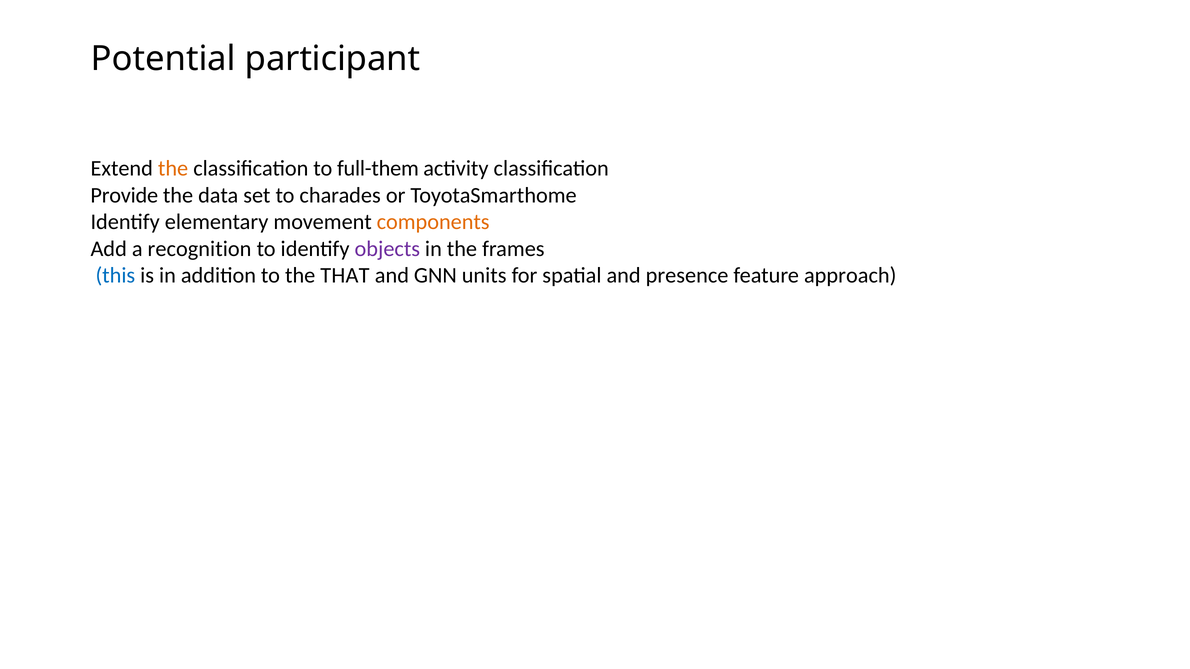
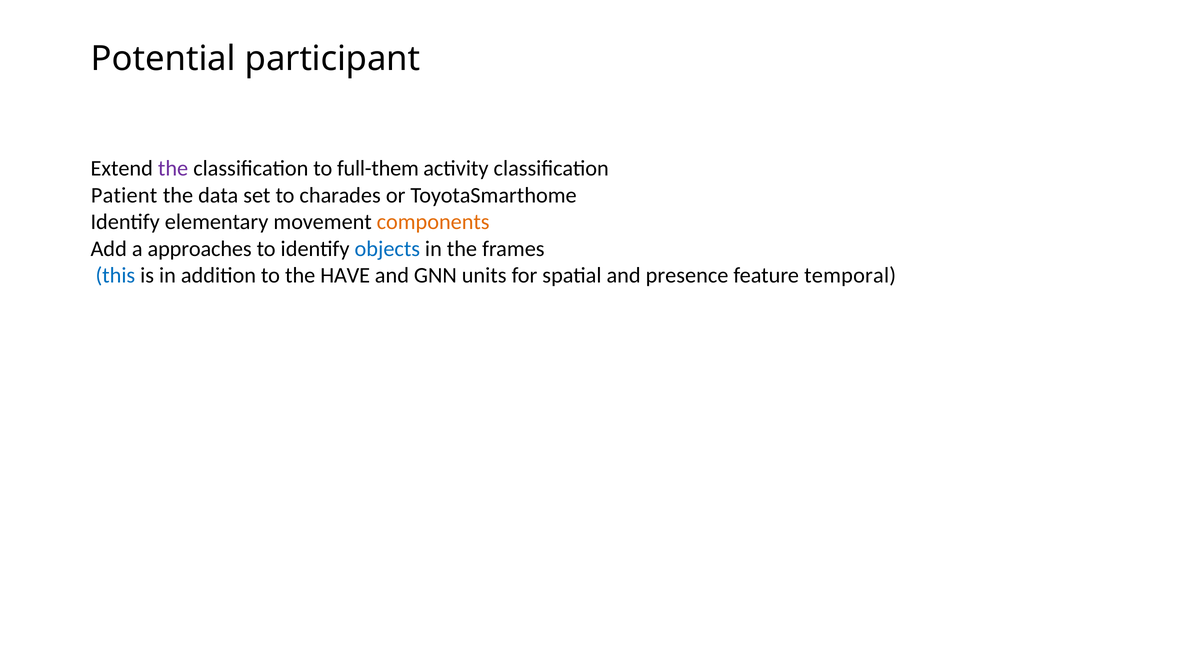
the colour: orange -> purple (173, 168)
Provide: Provide -> Patient (124, 195)
recognition: recognition -> approaches (200, 249)
objects colour: purple -> blue (387, 249)
THAT: THAT -> HAVE (345, 276)
approach: approach -> temporal (850, 276)
